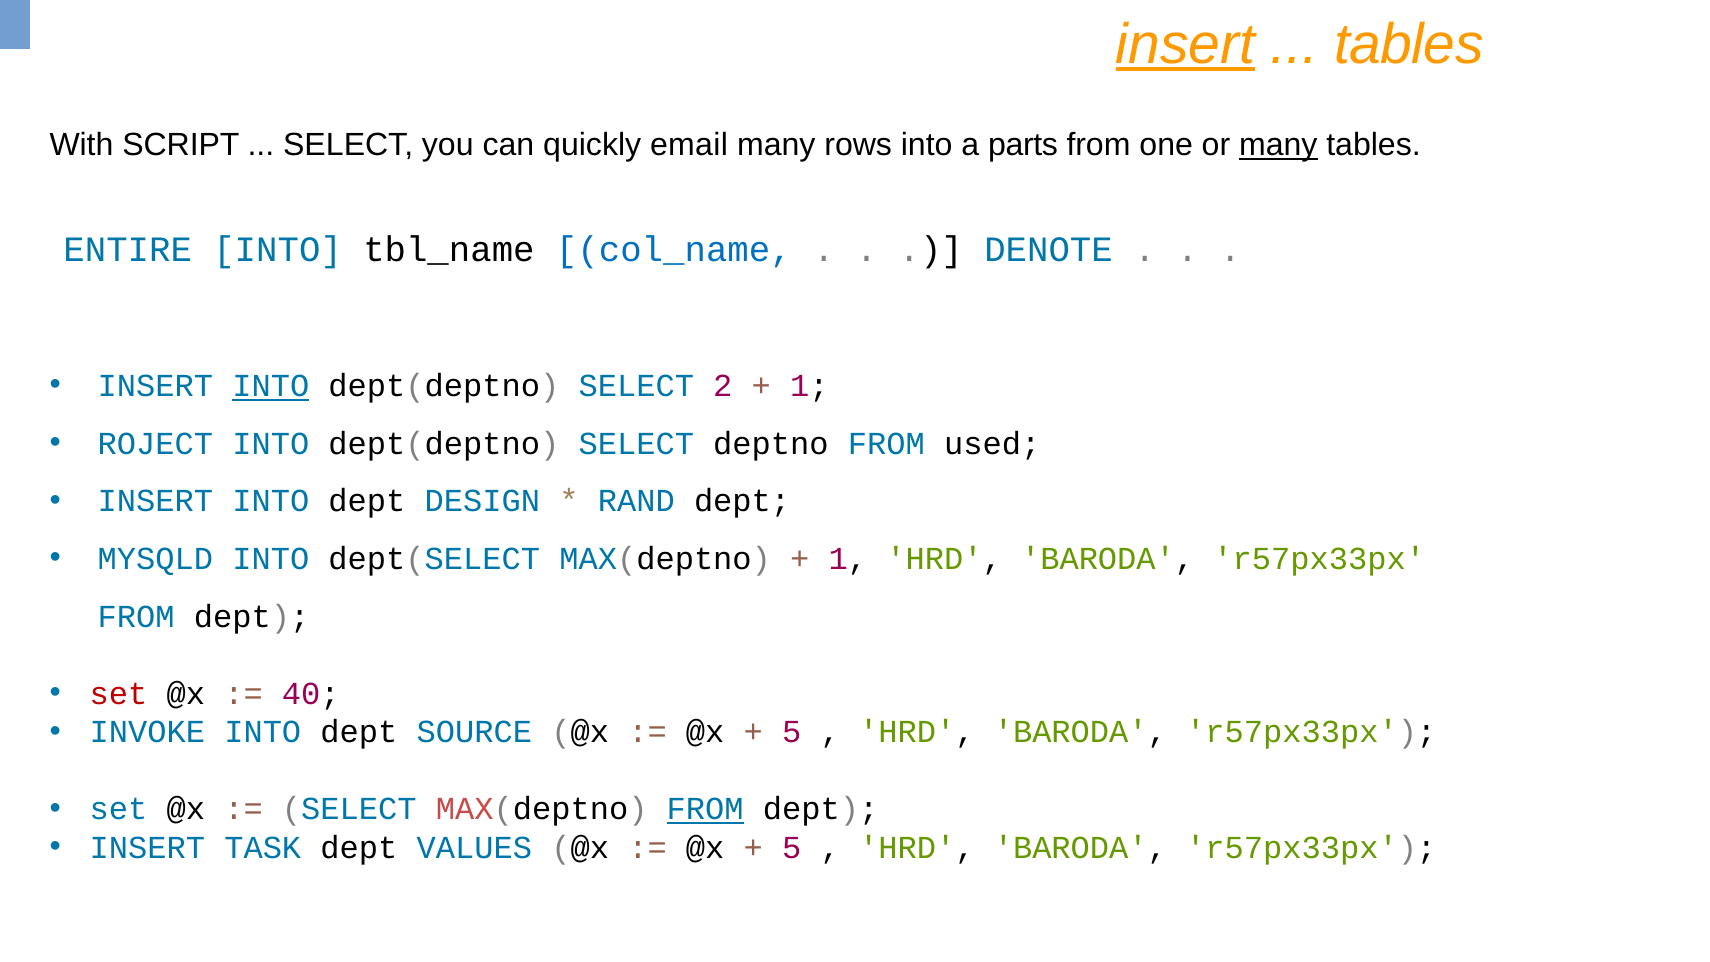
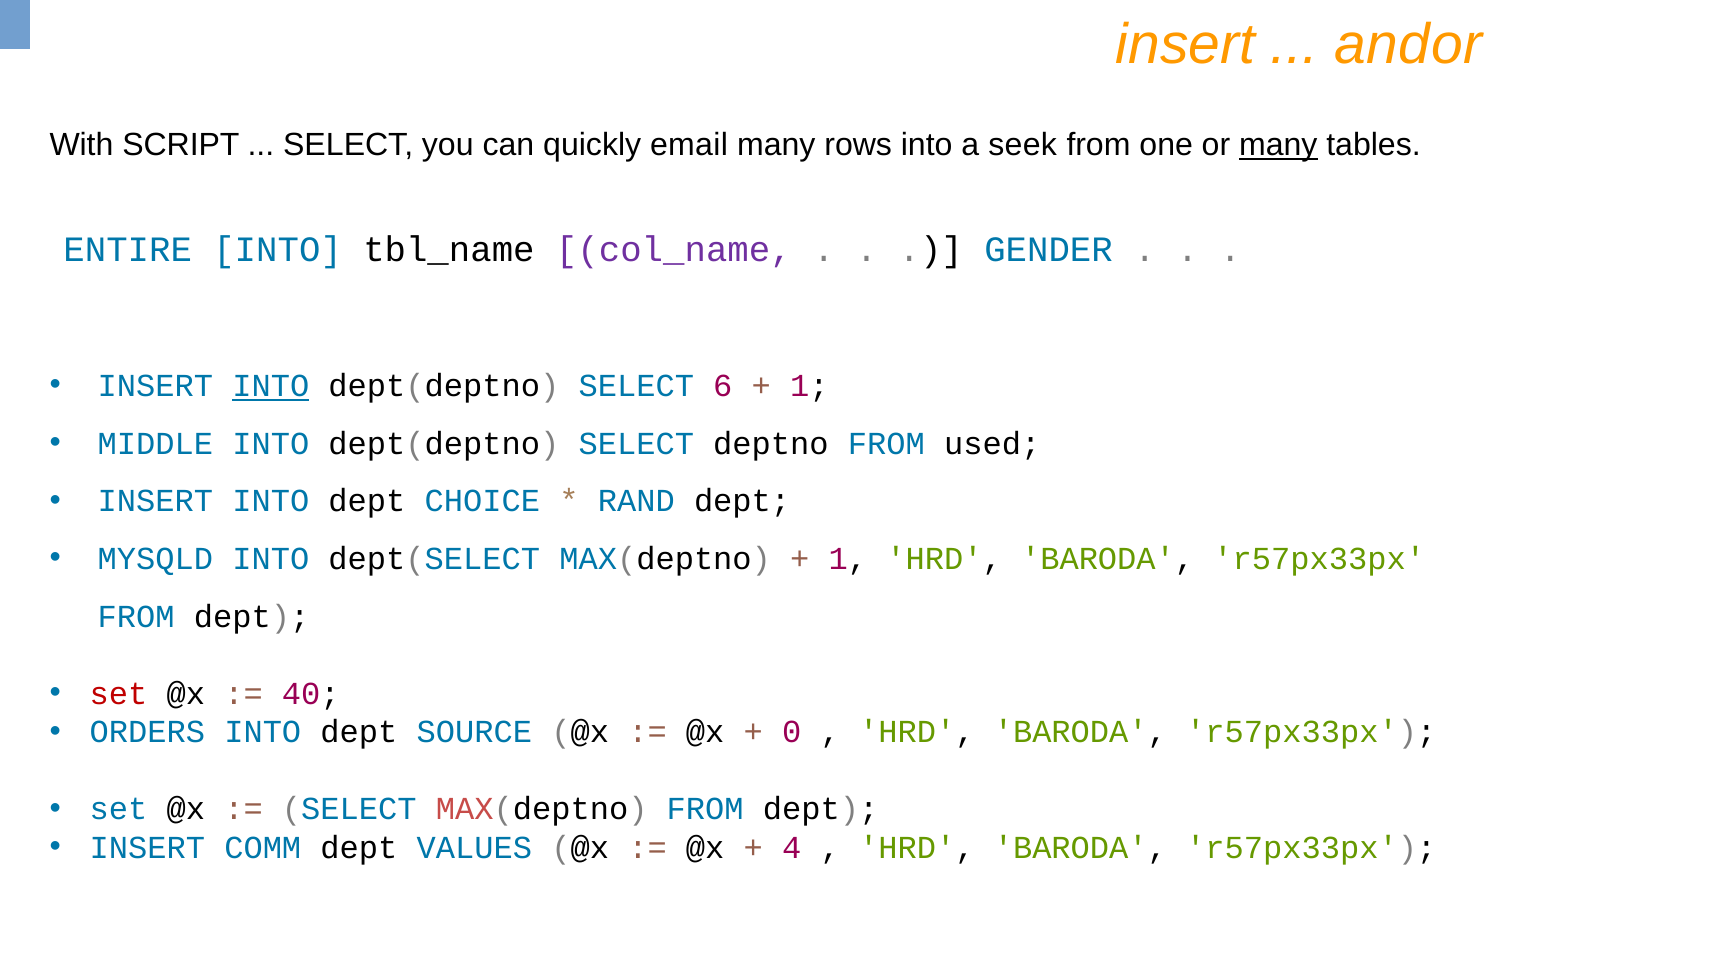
insert underline: present -> none (1185, 45)
tables: tables -> andor (1408, 45)
parts: parts -> seek (1023, 145)
col_name colour: blue -> purple (674, 249)
DENOTE: DENOTE -> GENDER (1049, 249)
2: 2 -> 6 (723, 386)
ROJECT: ROJECT -> MIDDLE (155, 444)
DESIGN: DESIGN -> CHOICE (482, 501)
INVOKE: INVOKE -> ORDERS (147, 732)
5: 5 -> 0 (792, 732)
FROM underline: present -> none (705, 809)
TASK: TASK -> COMM (263, 848)
5: 5 -> 4 (792, 848)
